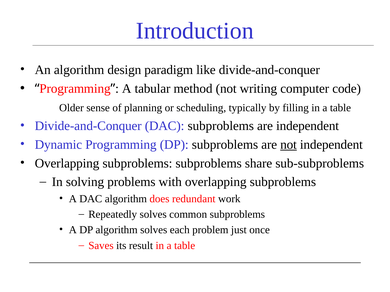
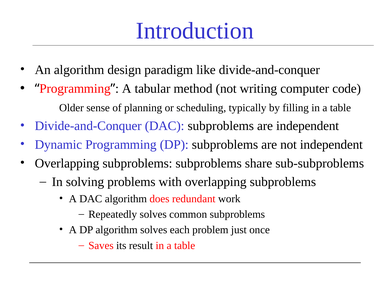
not underline: present -> none (289, 145)
